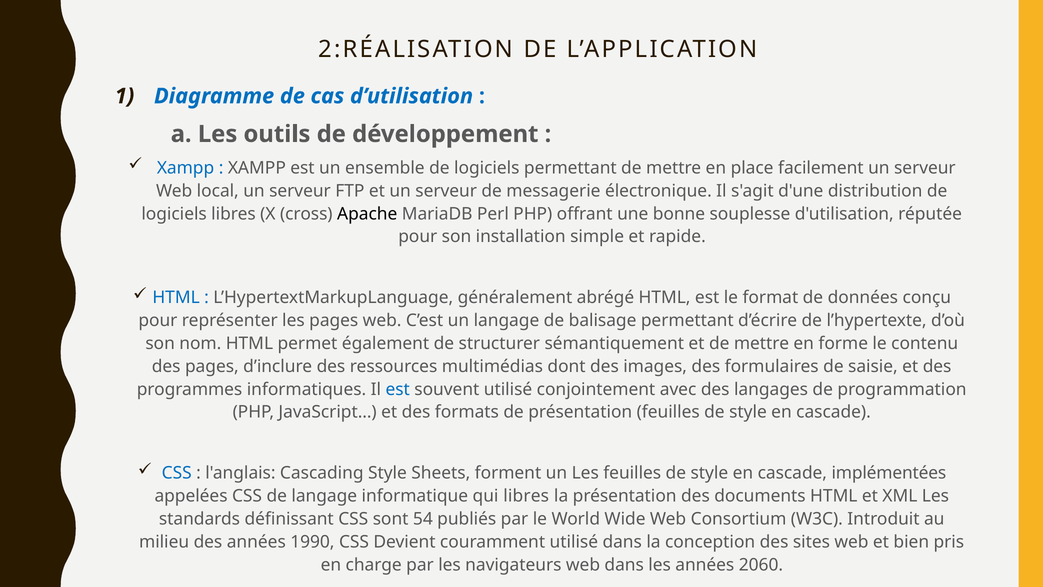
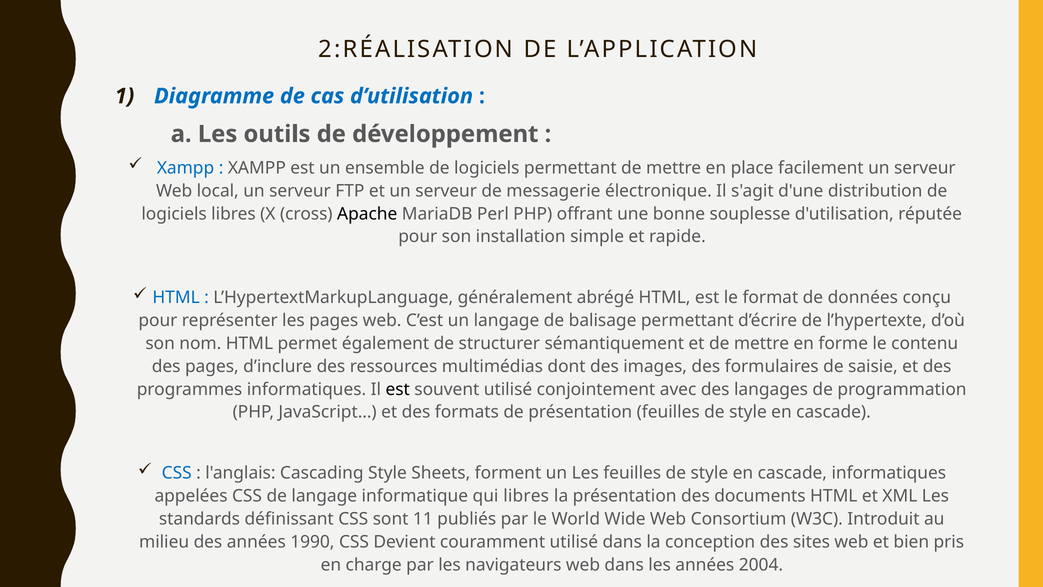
est colour: blue -> black (398, 389)
cascade implémentées: implémentées -> informatiques (889, 473)
54: 54 -> 11 (423, 519)
2060: 2060 -> 2004 (761, 565)
